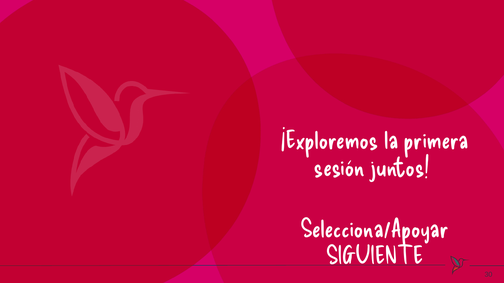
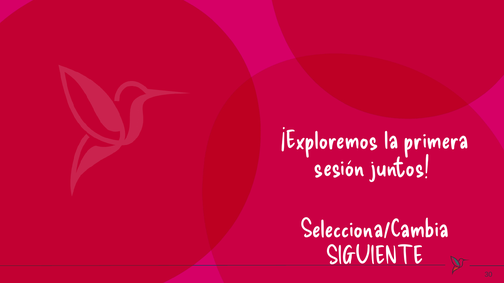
Selecciona/Apoyar: Selecciona/Apoyar -> Selecciona/Cambia (375, 230)
